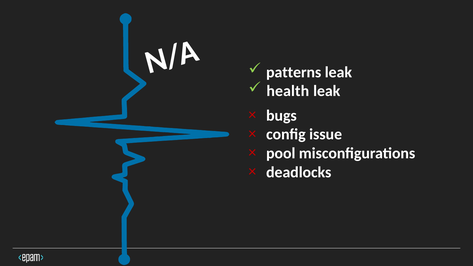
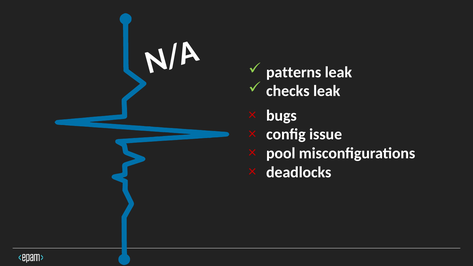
health: health -> checks (288, 91)
